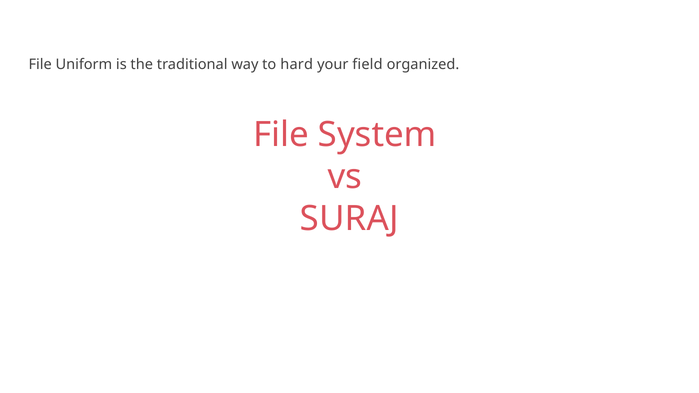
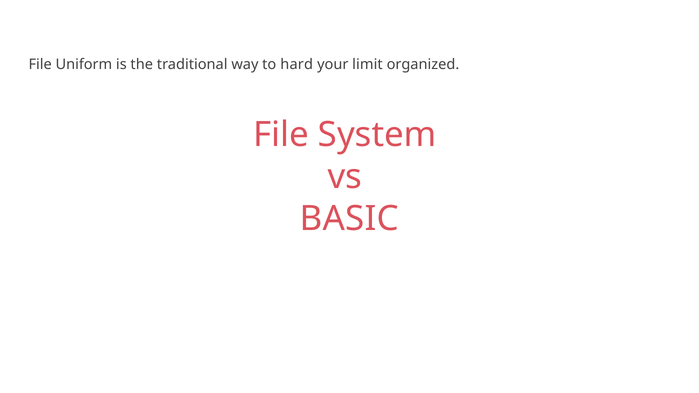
field: field -> limit (367, 64)
SURAJ: SURAJ -> BASIC (349, 219)
